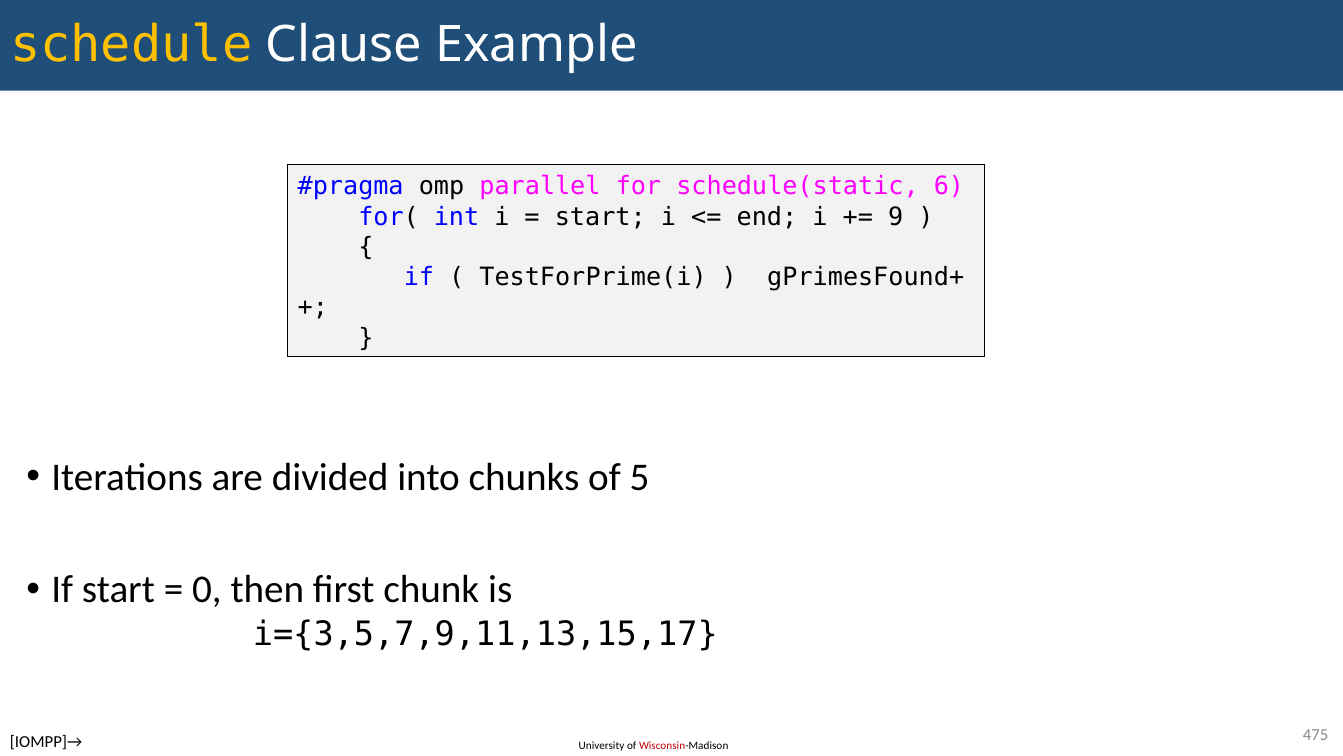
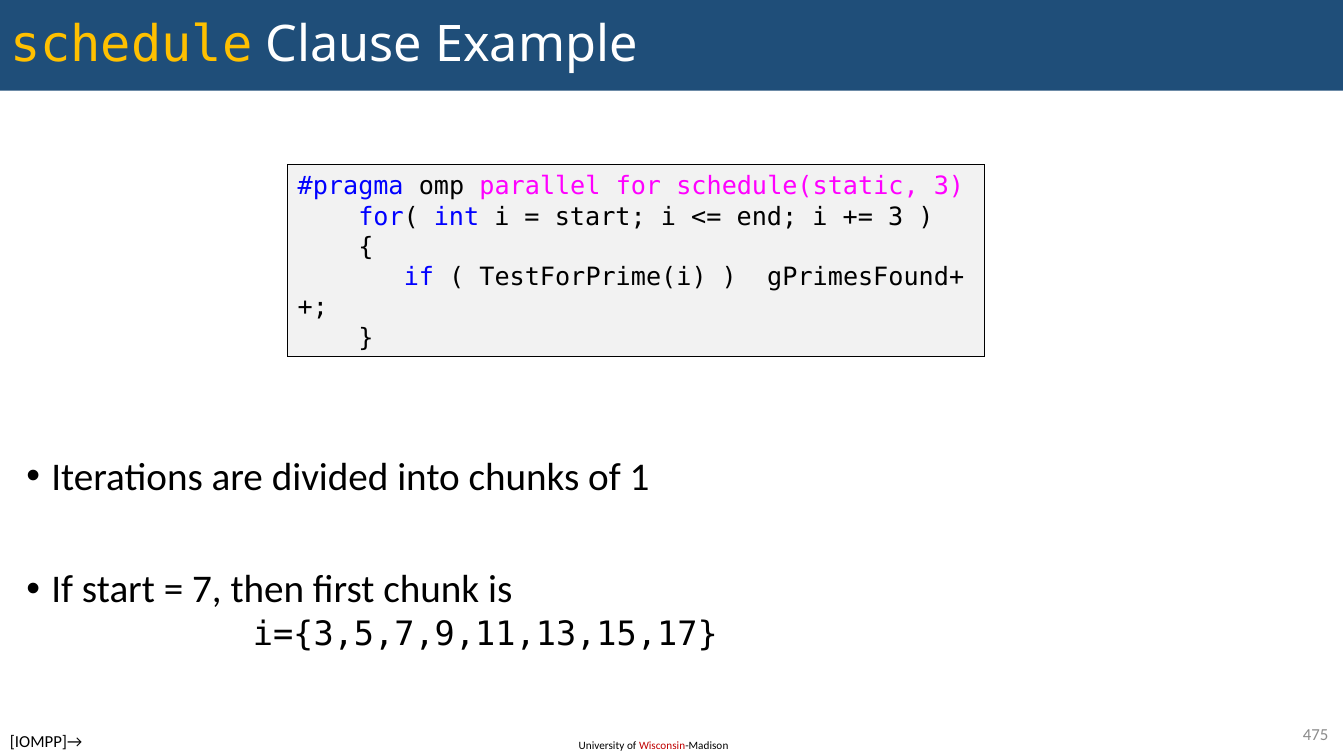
schedule(static 6: 6 -> 3 (949, 186)
9: 9 -> 3 (896, 217)
5: 5 -> 1 (640, 477)
0: 0 -> 7 (207, 590)
